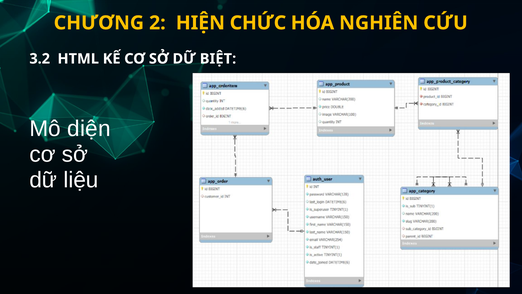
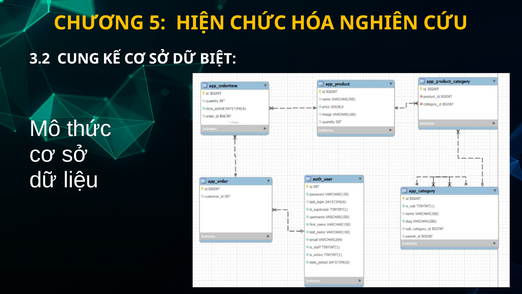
2: 2 -> 5 (157, 23)
HTML: HTML -> CUNG (78, 59)
diện: diện -> thức (89, 129)
